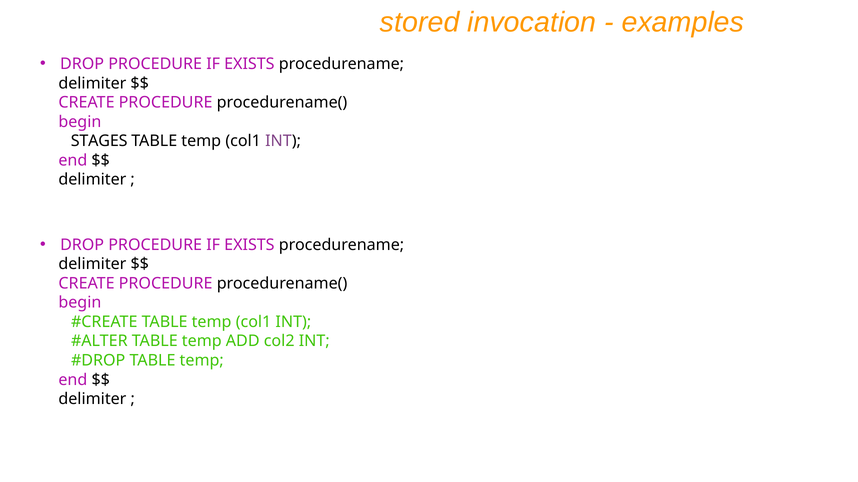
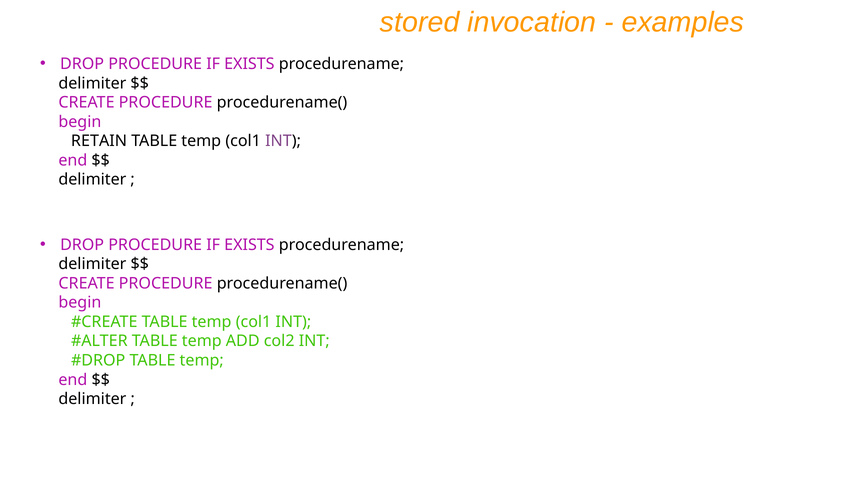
STAGES: STAGES -> RETAIN (99, 141)
